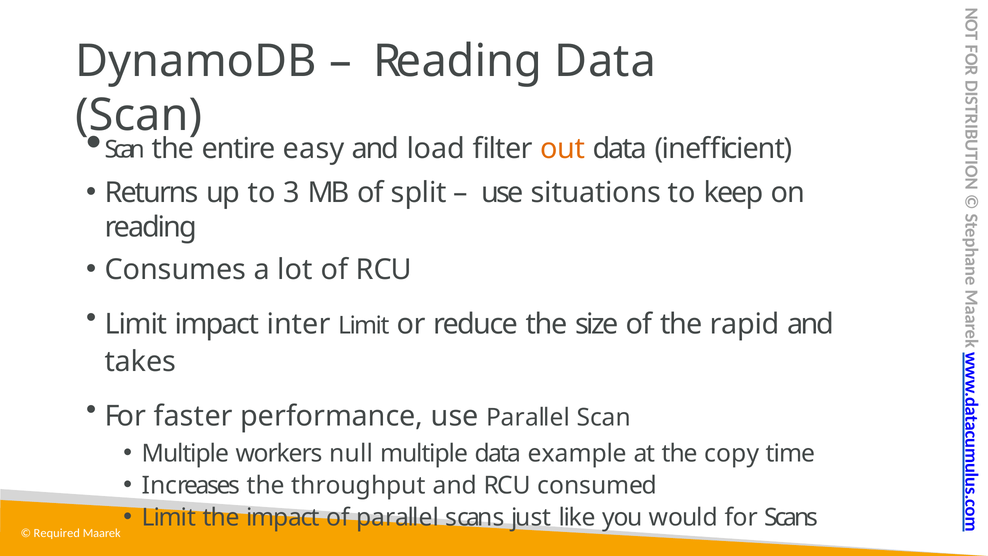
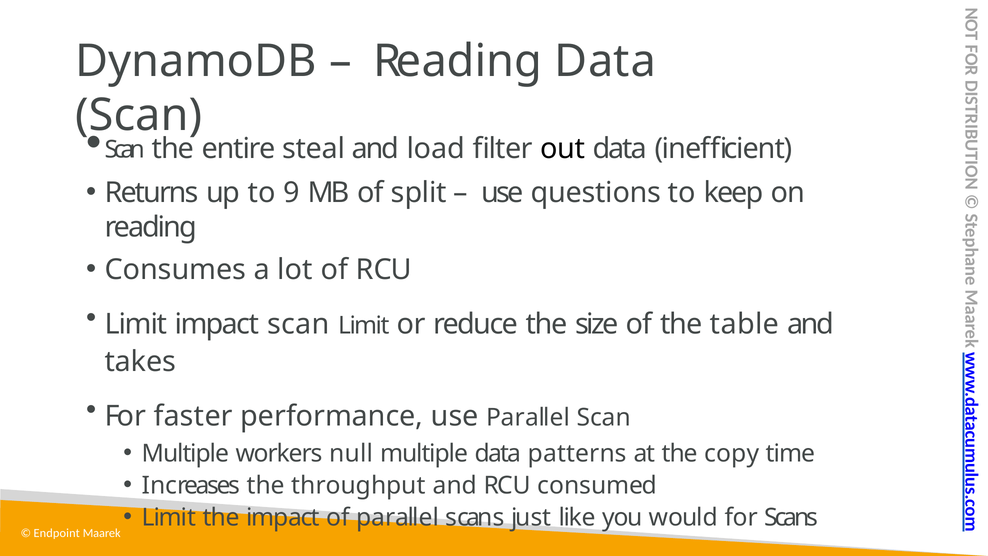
easy: easy -> steal (314, 149)
out colour: orange -> black (563, 149)
3: 3 -> 9 (292, 193)
situations: situations -> questions (596, 193)
impact inter: inter -> scan (299, 324)
rapid: rapid -> table (744, 324)
example: example -> patterns (577, 453)
Required: Required -> Endpoint (57, 533)
